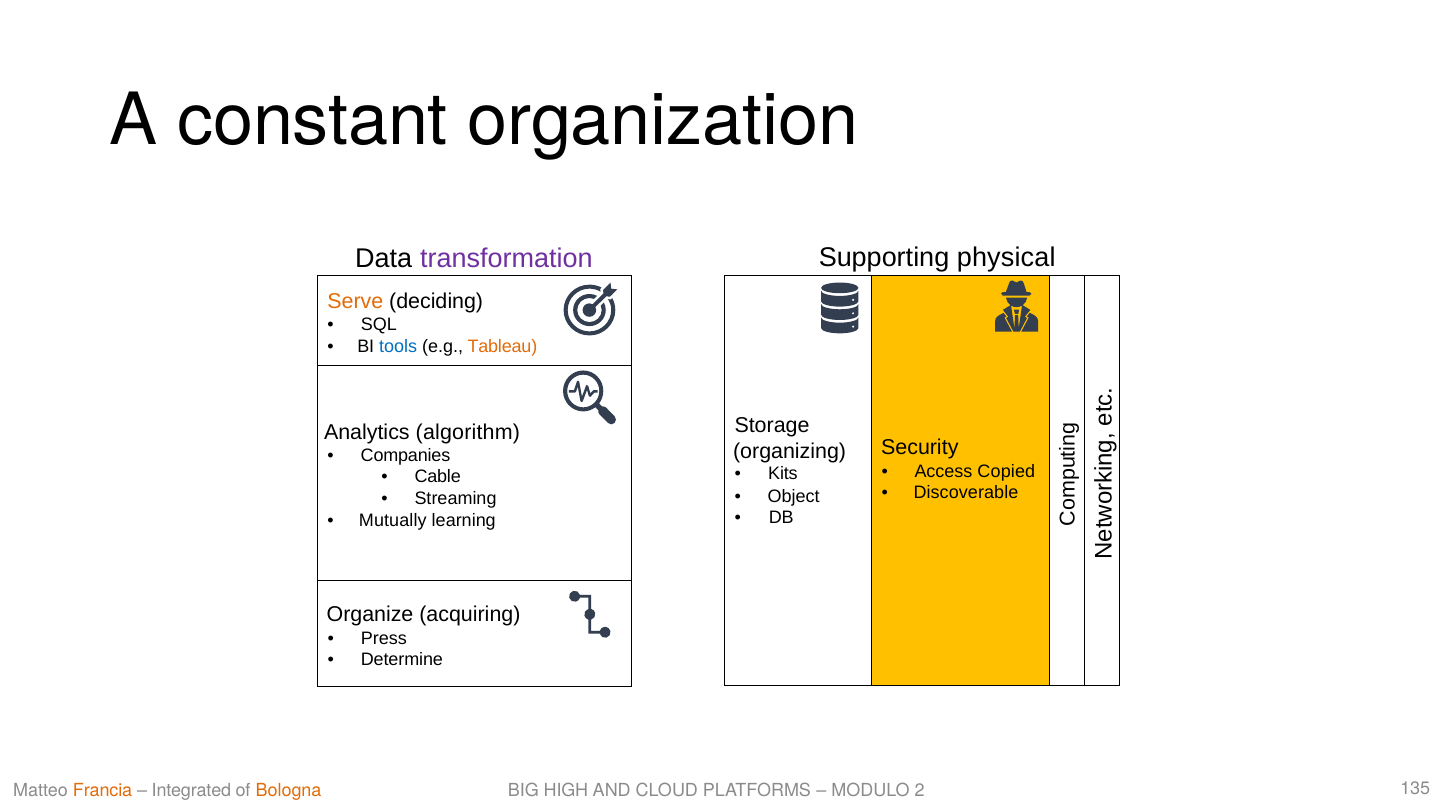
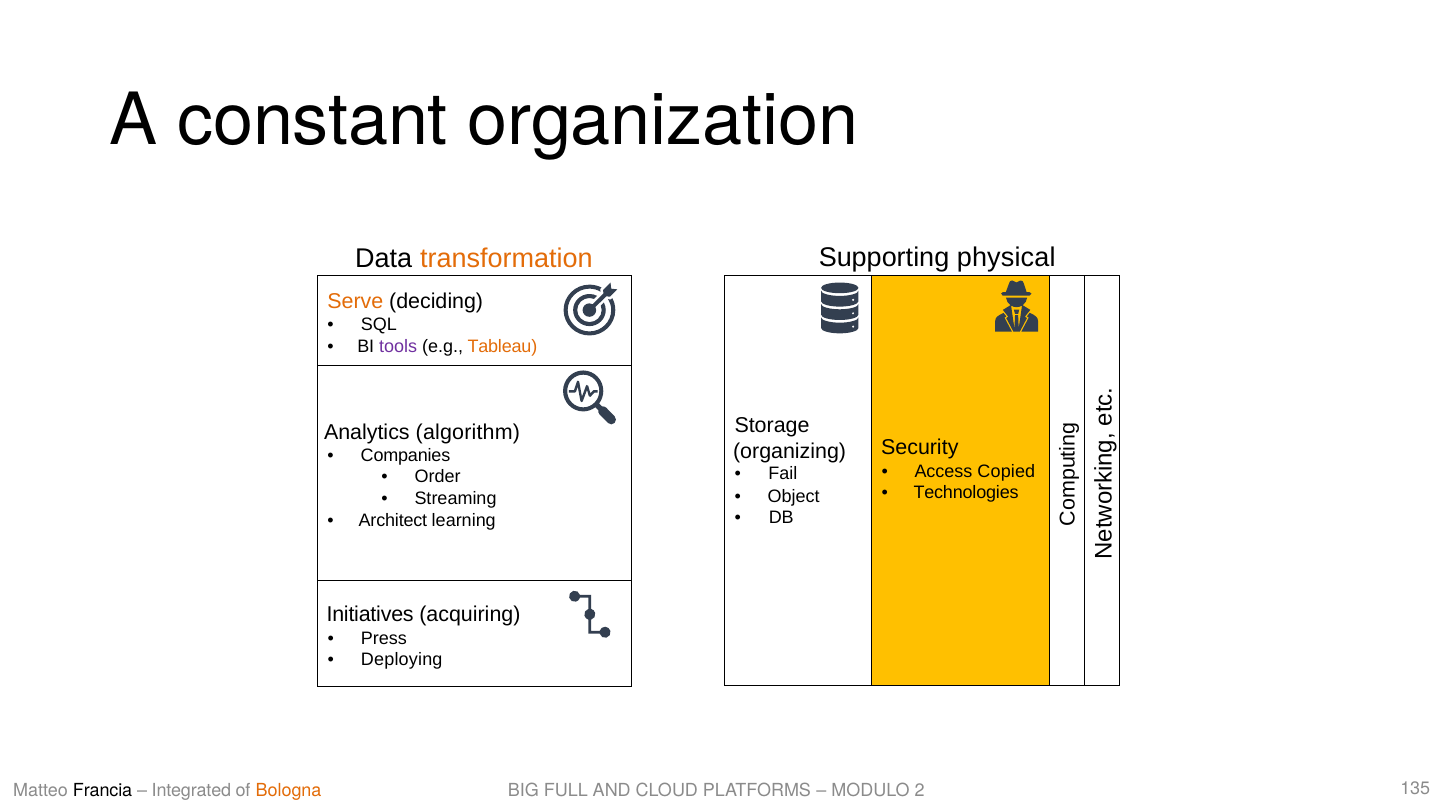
transformation colour: purple -> orange (506, 259)
tools colour: blue -> purple (398, 346)
Kits: Kits -> Fail (783, 473)
Cable: Cable -> Order (438, 477)
Discoverable: Discoverable -> Technologies (966, 493)
Mutually: Mutually -> Architect (393, 521)
Organize: Organize -> Initiatives (370, 614)
Determine: Determine -> Deploying (402, 659)
Francia colour: orange -> black (103, 790)
HIGH: HIGH -> FULL (566, 790)
